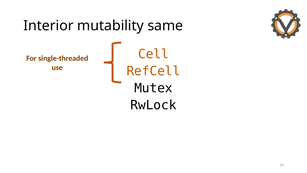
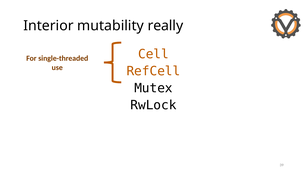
same: same -> really (165, 26)
